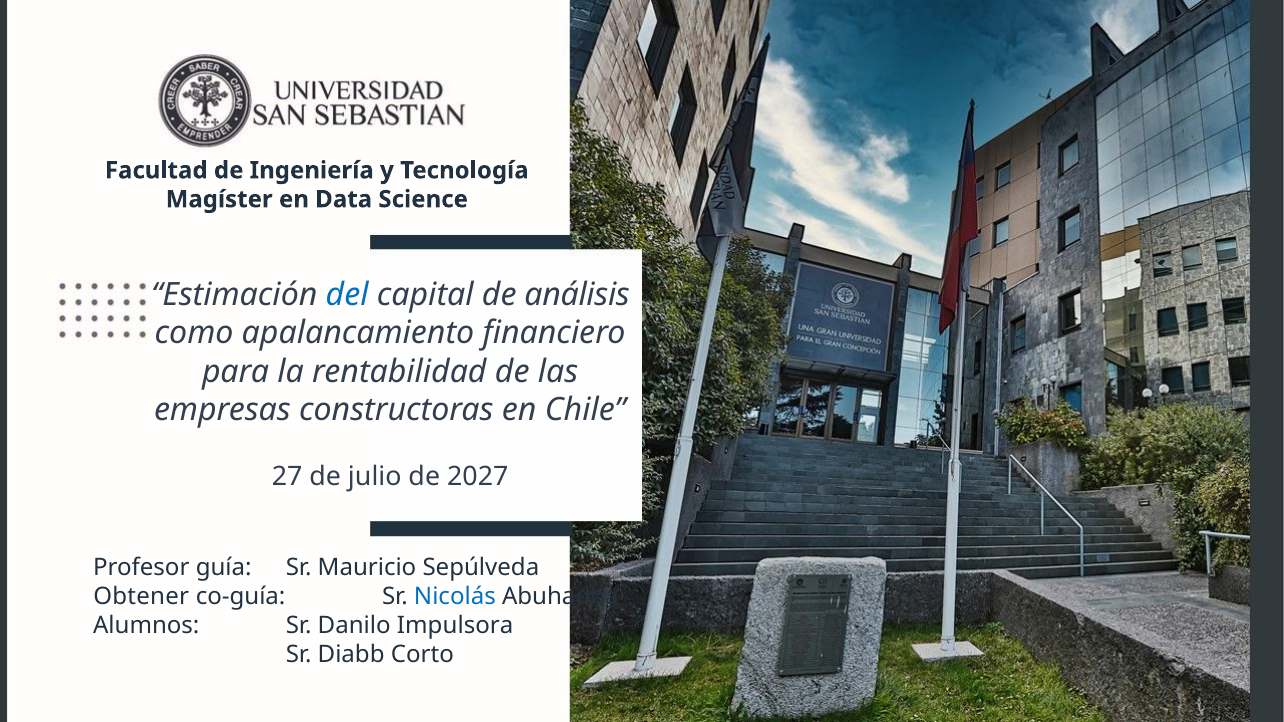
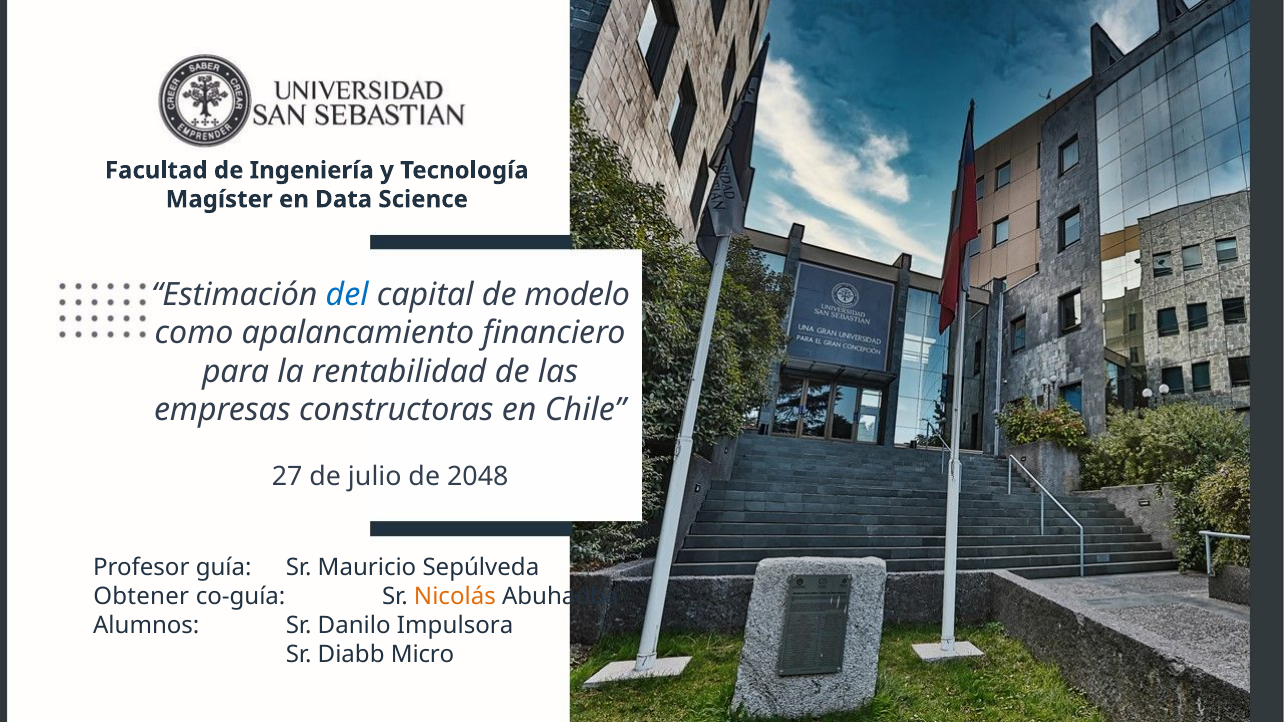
análisis: análisis -> modelo (577, 295)
2027: 2027 -> 2048 (478, 477)
Nicolás colour: blue -> orange (455, 597)
Corto: Corto -> Micro (423, 654)
